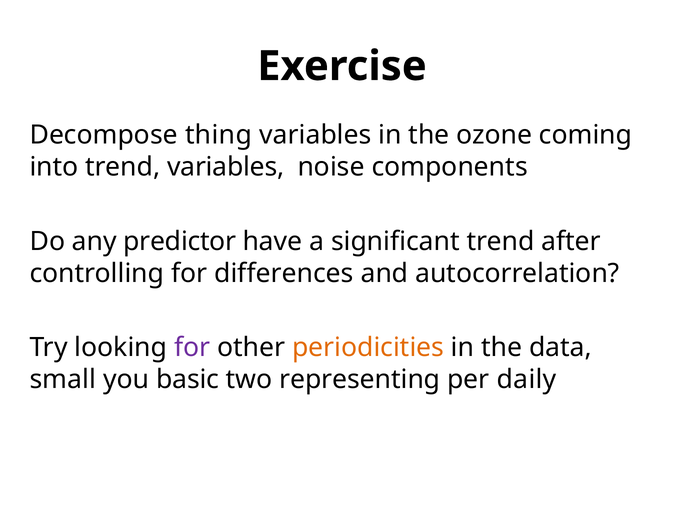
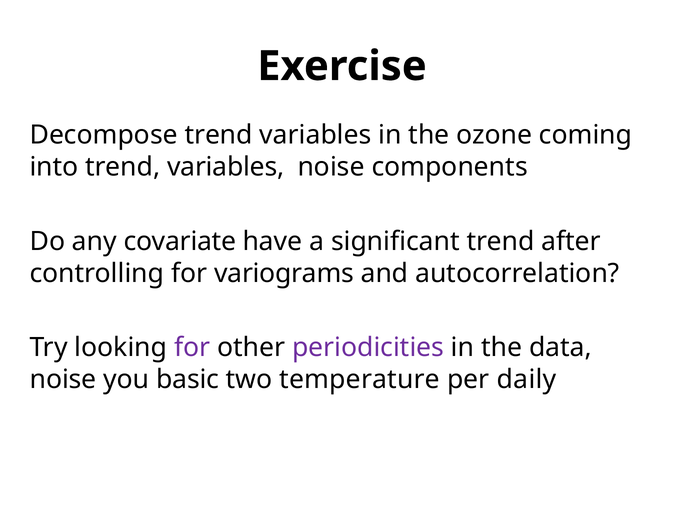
Decompose thing: thing -> trend (219, 135)
predictor: predictor -> covariate (180, 241)
differences: differences -> variograms (284, 273)
periodicities colour: orange -> purple (368, 348)
small: small -> noise (63, 380)
representing: representing -> temperature (360, 380)
